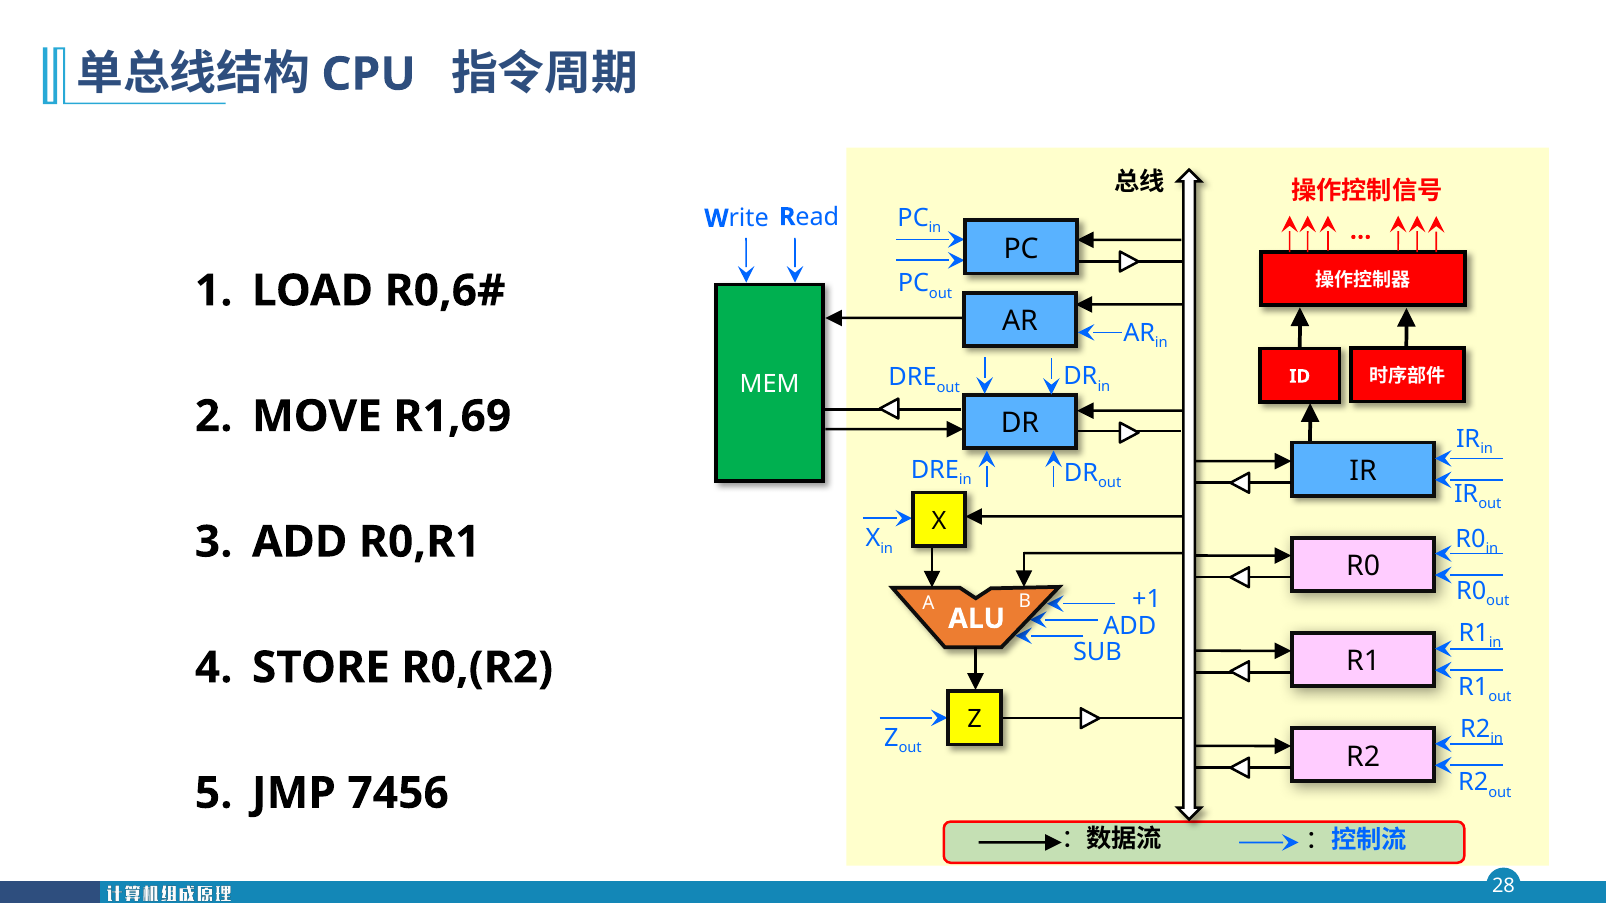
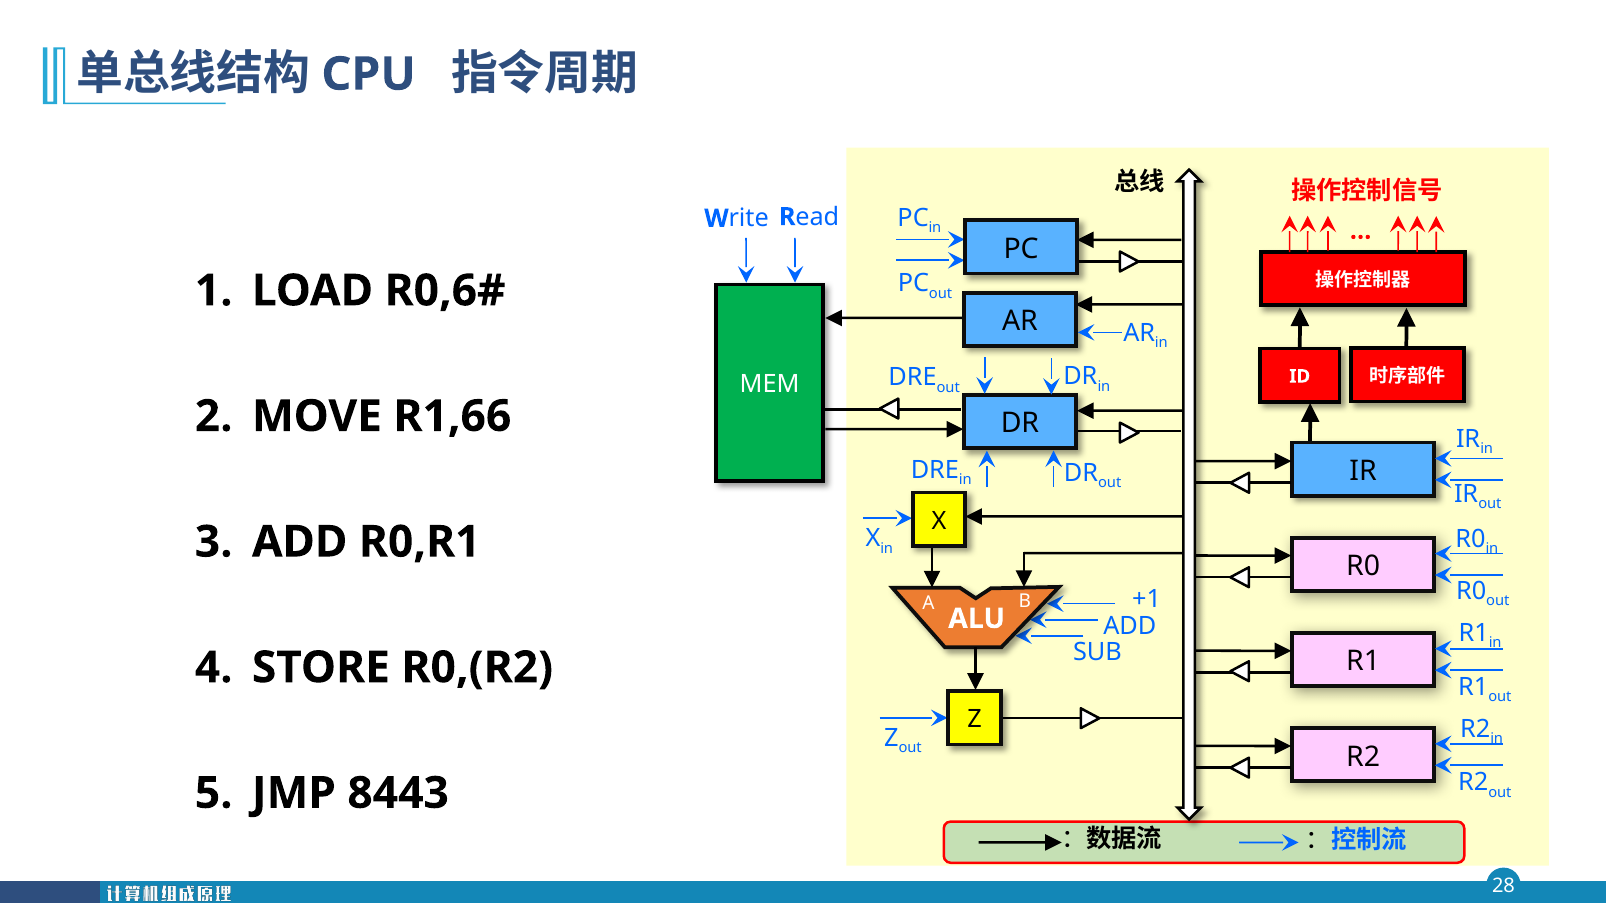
R1,69: R1,69 -> R1,66 (452, 417)
7456: 7456 -> 8443 (398, 794)
